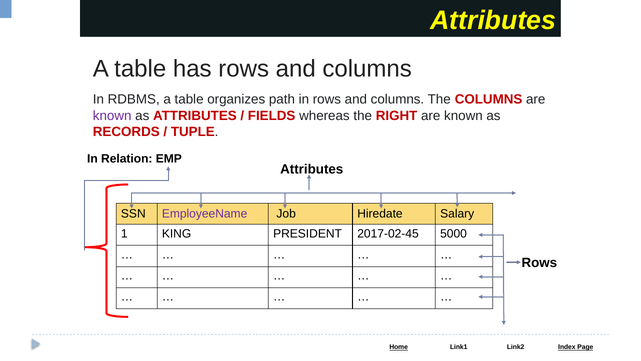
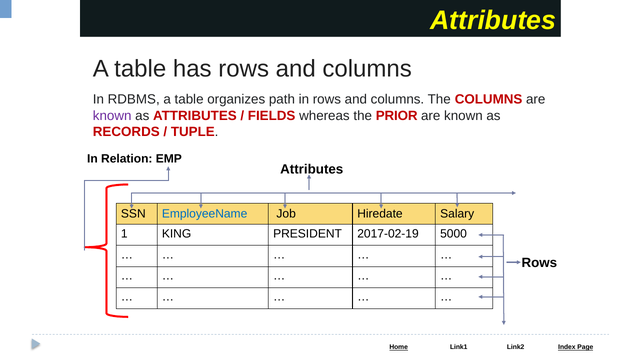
RIGHT: RIGHT -> PRIOR (397, 115)
EmployeeName colour: purple -> blue (205, 214)
2017-02-45: 2017-02-45 -> 2017-02-19 (388, 233)
